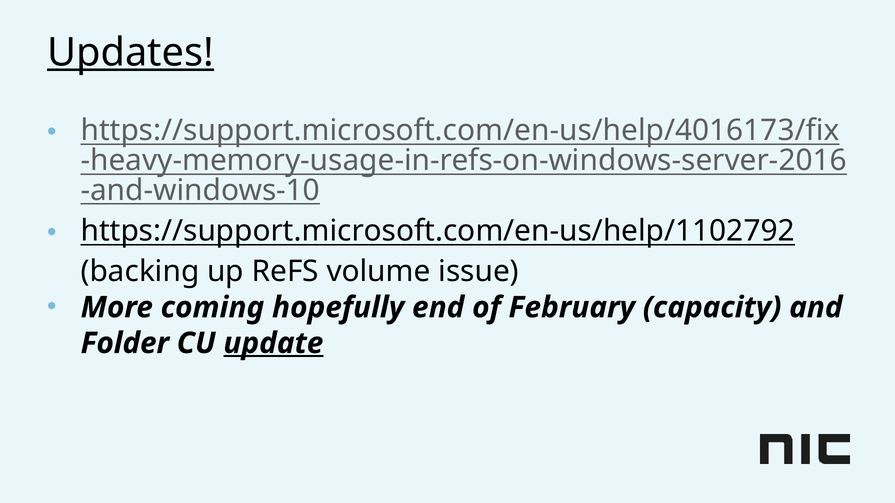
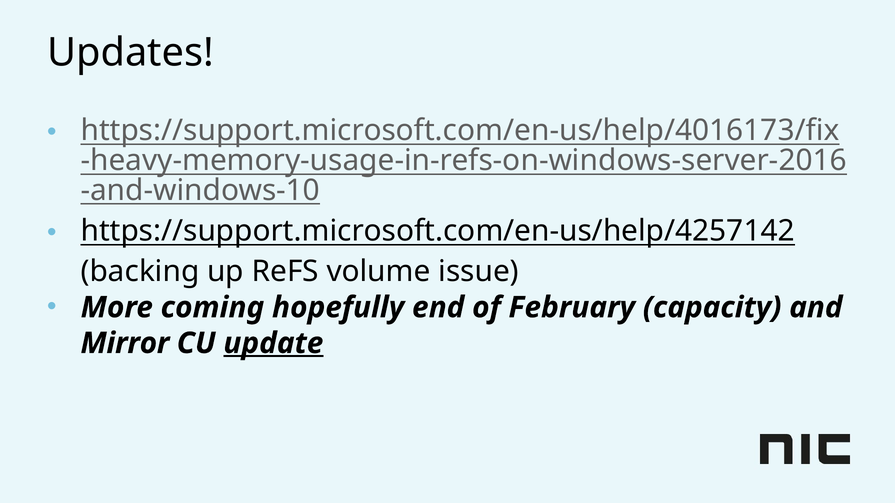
Updates underline: present -> none (131, 53)
https://support.microsoft.com/en-us/help/1102792: https://support.microsoft.com/en-us/help/1102792 -> https://support.microsoft.com/en-us/help/4257142 (438, 231)
Folder: Folder -> Mirror (125, 344)
